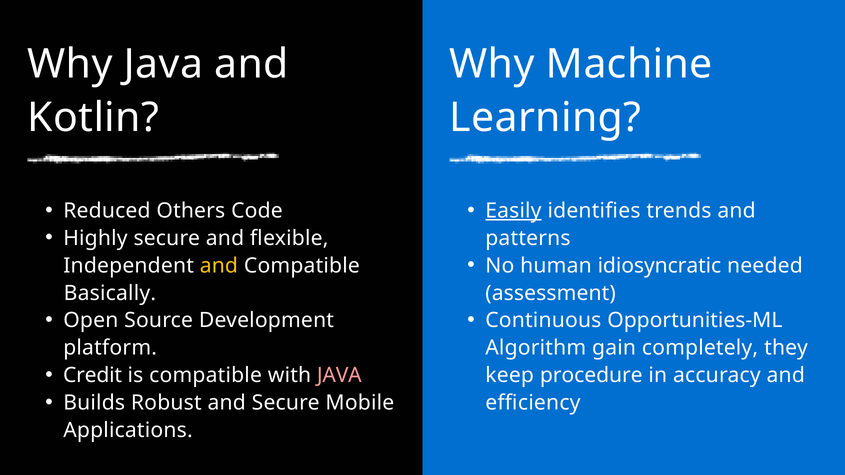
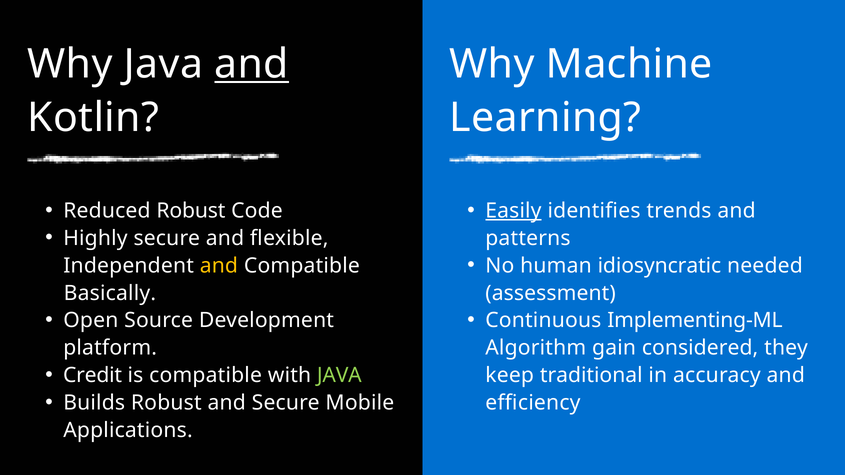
and underline: none -> present (252, 64)
Reduced Others: Others -> Robust (191, 211)
Opportunities-ML: Opportunities-ML -> Implementing-ML (695, 321)
completely: completely -> considered (700, 348)
JAVA colour: pink -> light green (339, 376)
procedure: procedure -> traditional (591, 376)
